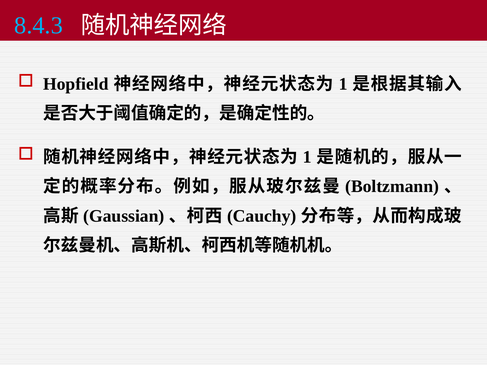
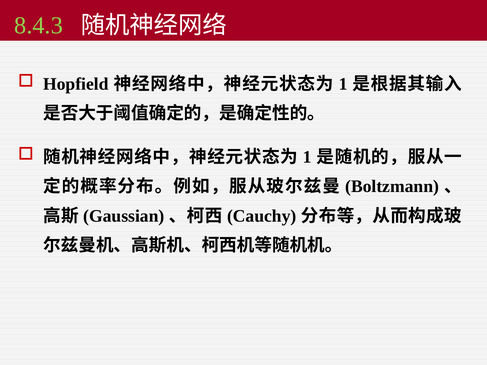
8.4.3 colour: light blue -> light green (39, 25)
